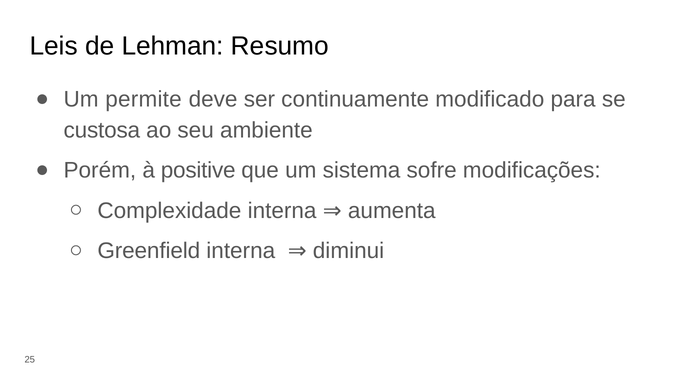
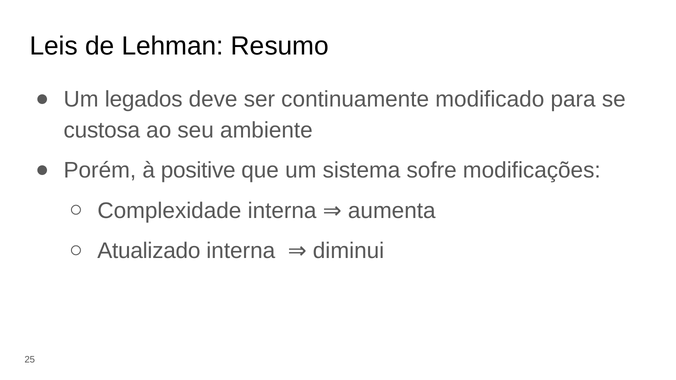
permite: permite -> legados (144, 100)
Greenfield: Greenfield -> Atualizado (149, 251)
